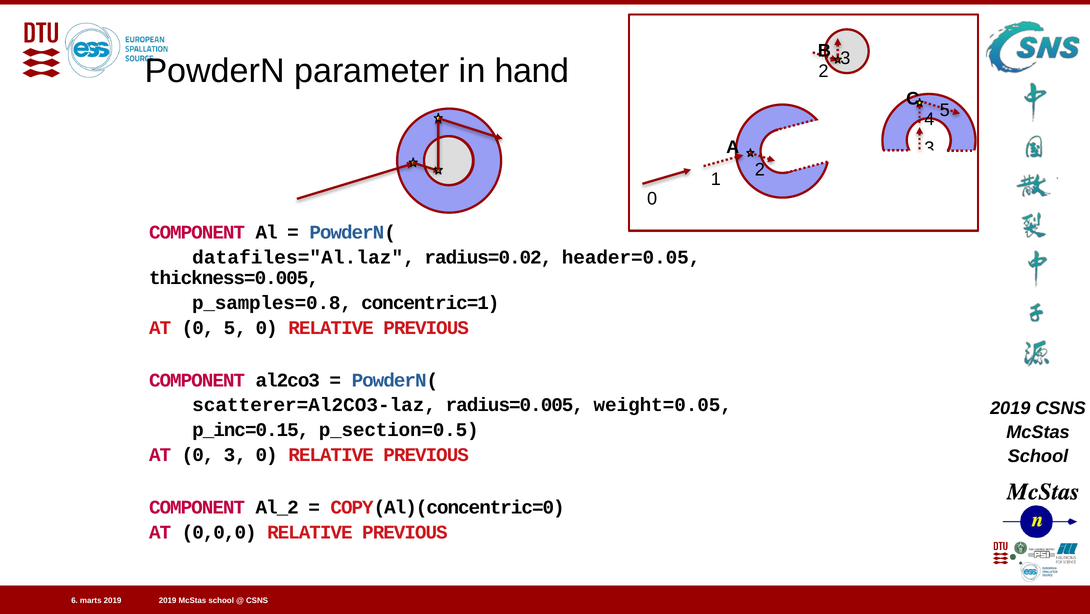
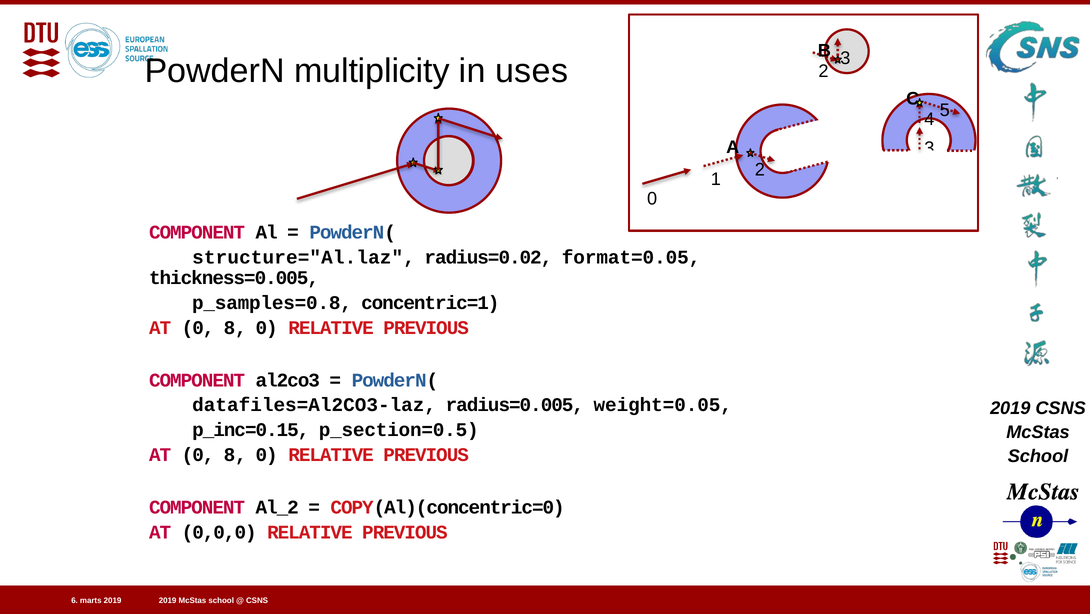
parameter: parameter -> multiplicity (372, 71)
hand: hand -> uses (532, 71)
datafiles="Al.laz: datafiles="Al.laz -> structure="Al.laz (304, 257)
header=0.05: header=0.05 -> format=0.05 (631, 257)
5: 5 -> 8 (235, 328)
scatterer=Al2CO3-laz: scatterer=Al2CO3-laz -> datafiles=Al2CO3-laz (314, 405)
3: 3 -> 8 (235, 455)
